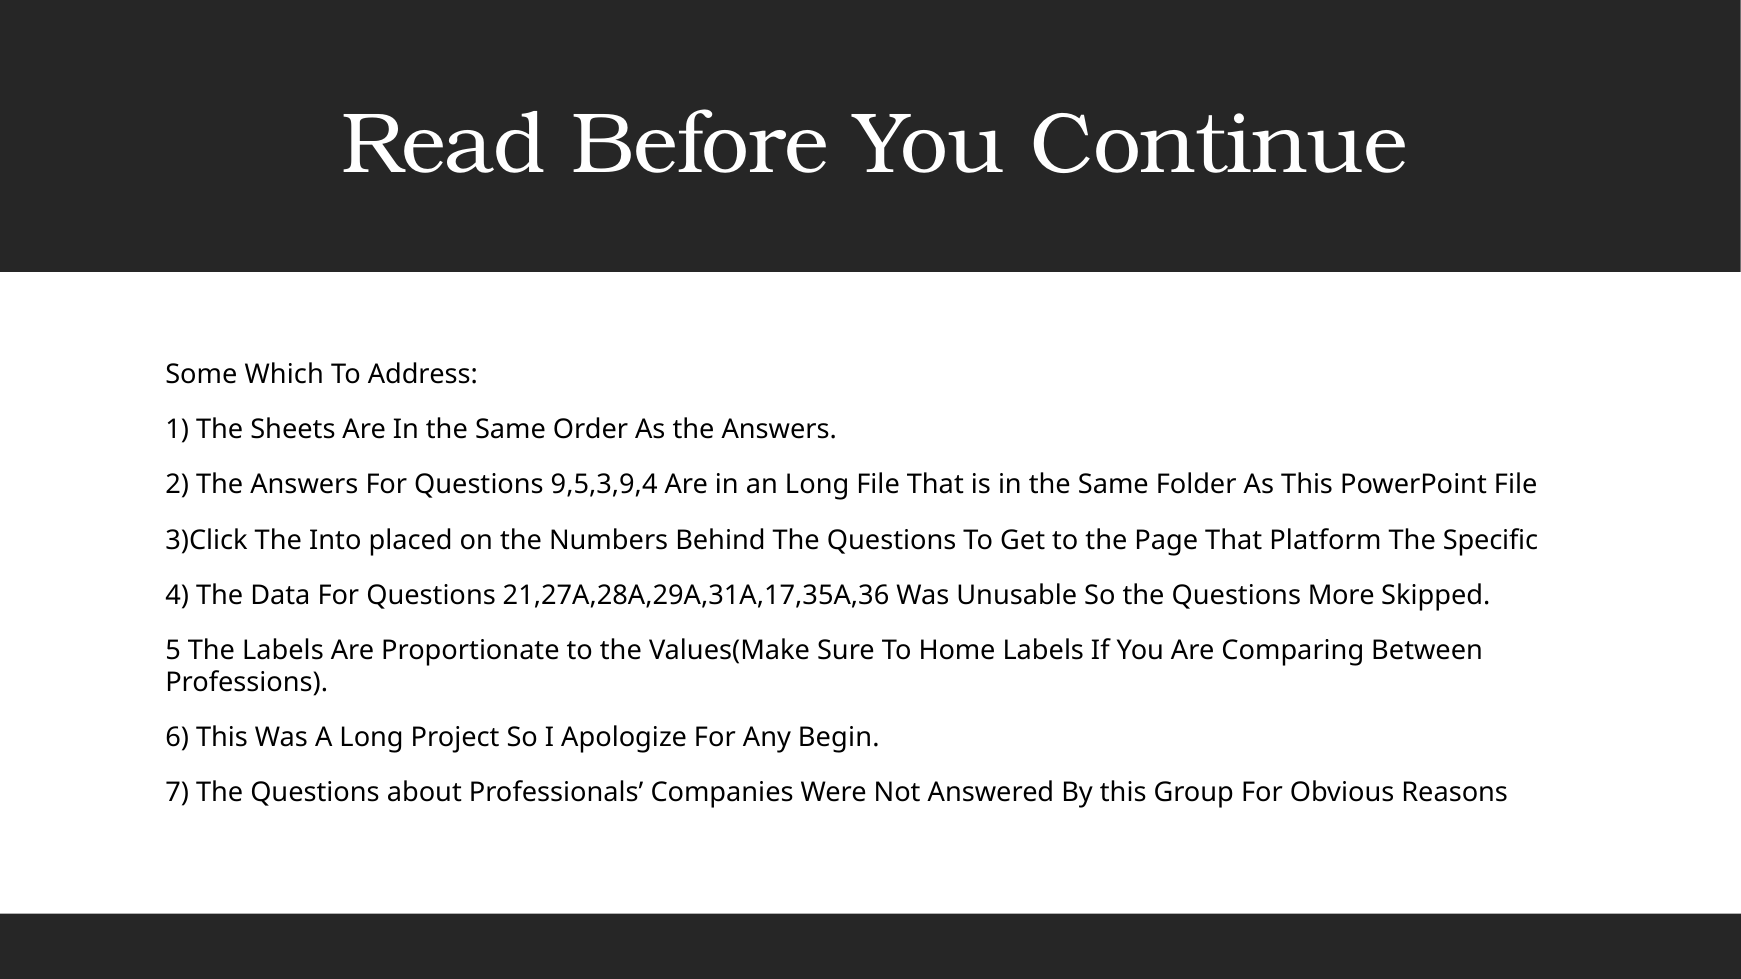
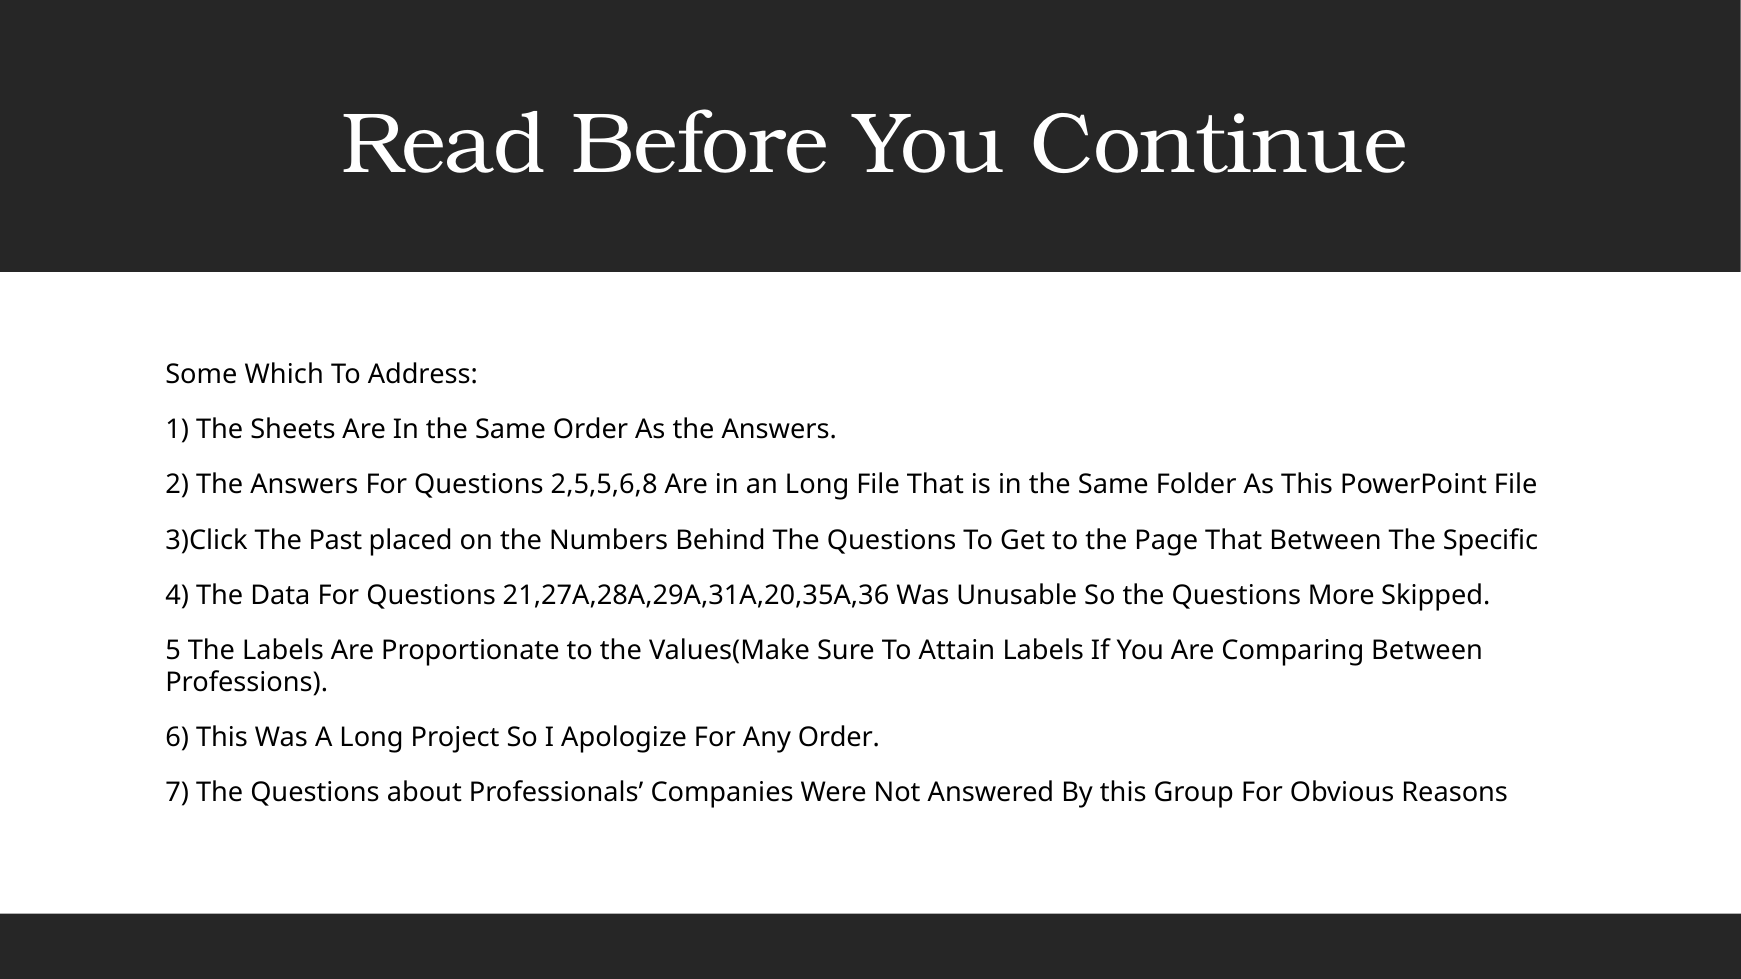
9,5,3,9,4: 9,5,3,9,4 -> 2,5,5,6,8 (604, 485)
Into: Into -> Past (335, 540)
That Platform: Platform -> Between (1325, 540)
21,27A,28A,29A,31A,17,35A,36: 21,27A,28A,29A,31A,17,35A,36 -> 21,27A,28A,29A,31A,20,35A,36 (696, 595)
Home: Home -> Attain (957, 650)
Any Begin: Begin -> Order (839, 738)
